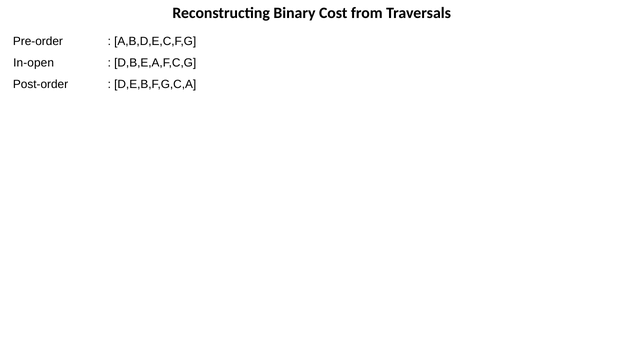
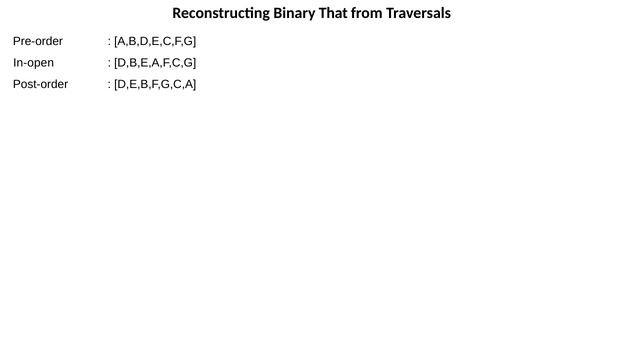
Cost: Cost -> That (333, 13)
